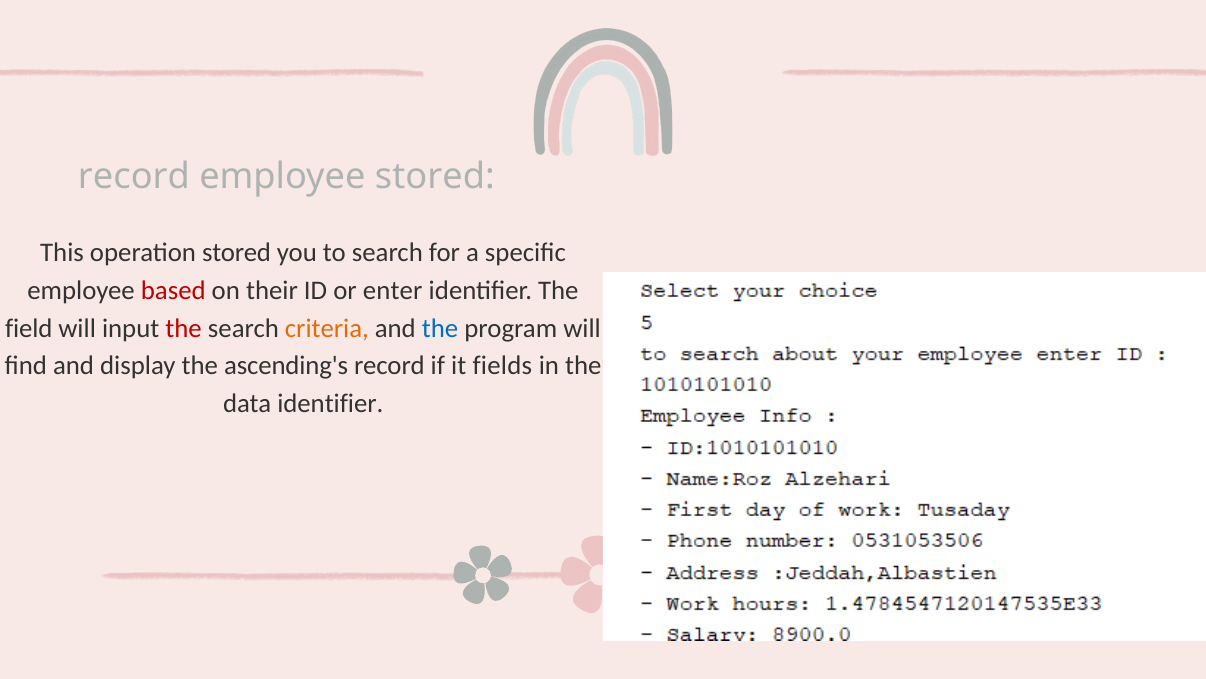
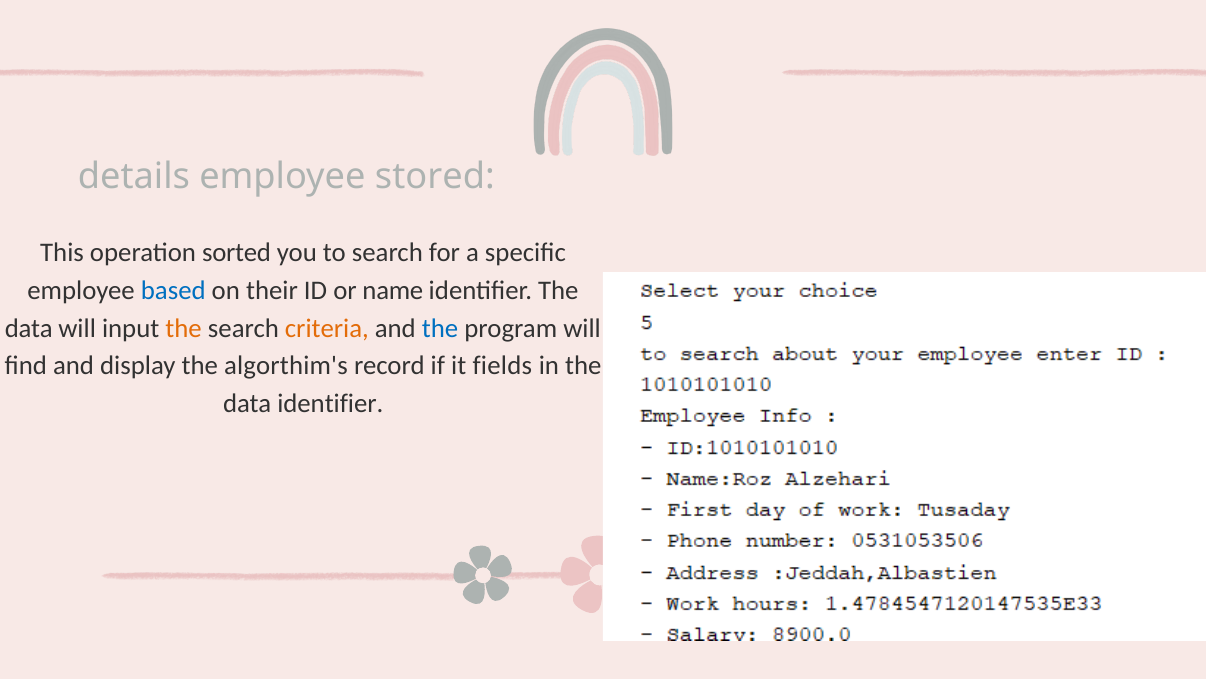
record: record -> details (134, 177)
operation stored: stored -> sorted (237, 253)
based colour: red -> blue (173, 290)
enter: enter -> name (393, 290)
field: field -> data (29, 328)
the colour: red -> orange (184, 328)
ascending's: ascending's -> algorthim's (286, 365)
